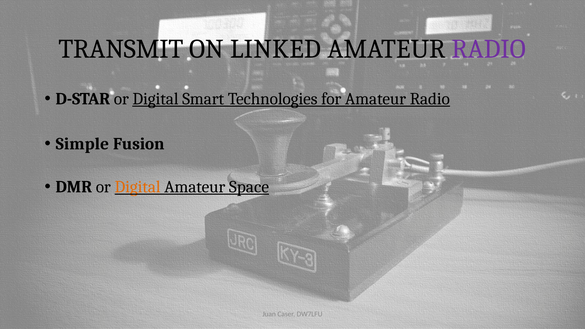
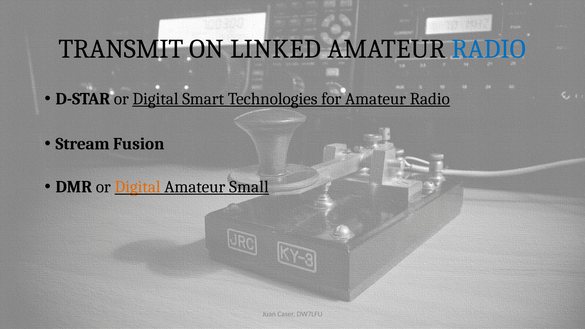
RADIO colour: purple -> blue (489, 49)
Simple: Simple -> Stream (83, 144)
Space: Space -> Small (249, 187)
